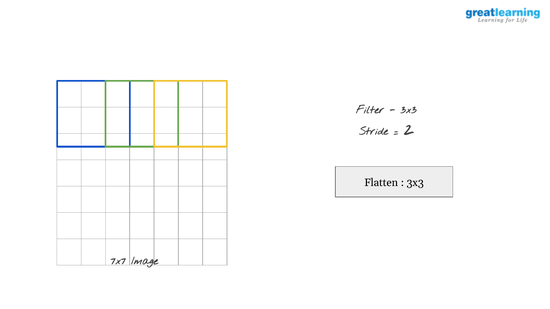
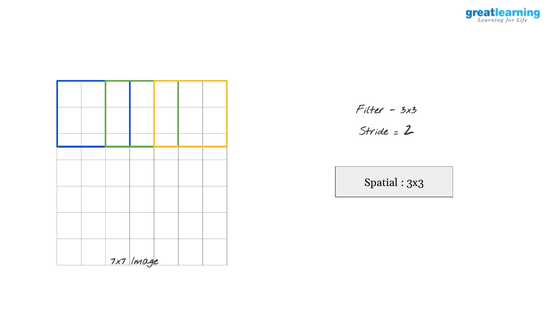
Flatten: Flatten -> Spatial (381, 183)
